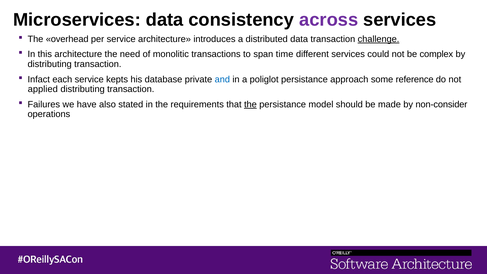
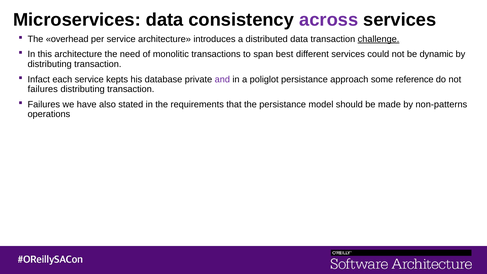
time: time -> best (285, 54)
complex: complex -> dynamic (436, 54)
and colour: blue -> purple (222, 79)
applied: applied -> failures (43, 89)
the underline: present -> none (250, 104)
non-consider: non-consider -> non-patterns (441, 104)
